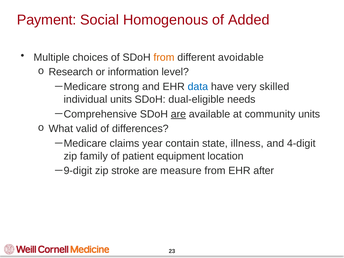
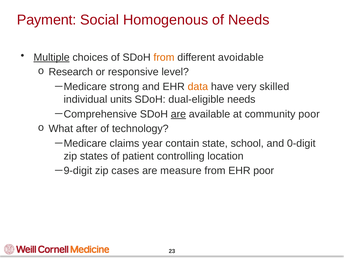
of Added: Added -> Needs (249, 20)
Multiple underline: none -> present (52, 57)
information: information -> responsive (133, 72)
data colour: blue -> orange (198, 87)
community units: units -> poor (309, 114)
valid: valid -> after (87, 129)
differences: differences -> technology (140, 129)
illness: illness -> school (247, 143)
4-digit: 4-digit -> 0-digit (301, 143)
family: family -> states (94, 156)
equipment: equipment -> controlling (181, 156)
stroke: stroke -> cases (125, 171)
EHR after: after -> poor (264, 171)
